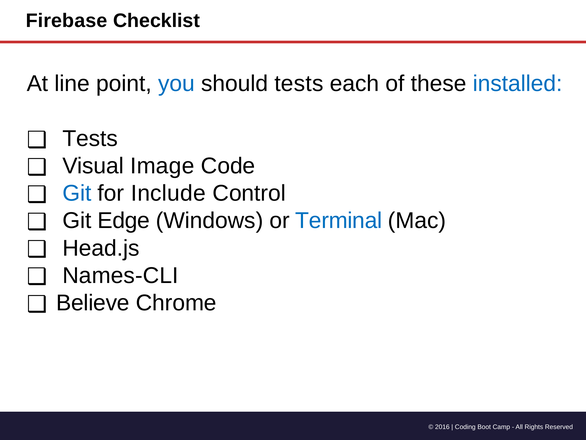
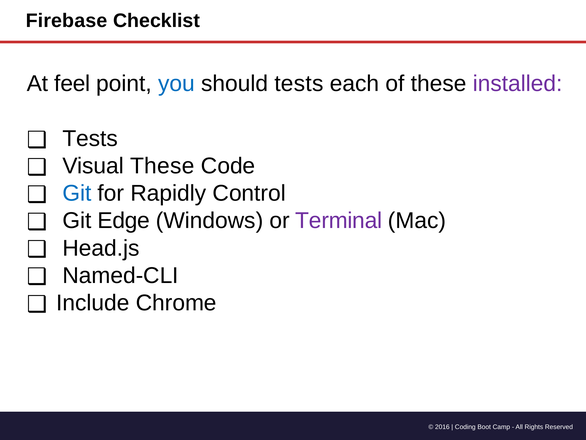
line: line -> feel (72, 84)
installed colour: blue -> purple (518, 84)
Visual Image: Image -> These (162, 166)
Include: Include -> Rapidly (168, 193)
Terminal colour: blue -> purple (339, 221)
Names-CLI: Names-CLI -> Named-CLI (120, 275)
Believe: Believe -> Include (93, 303)
